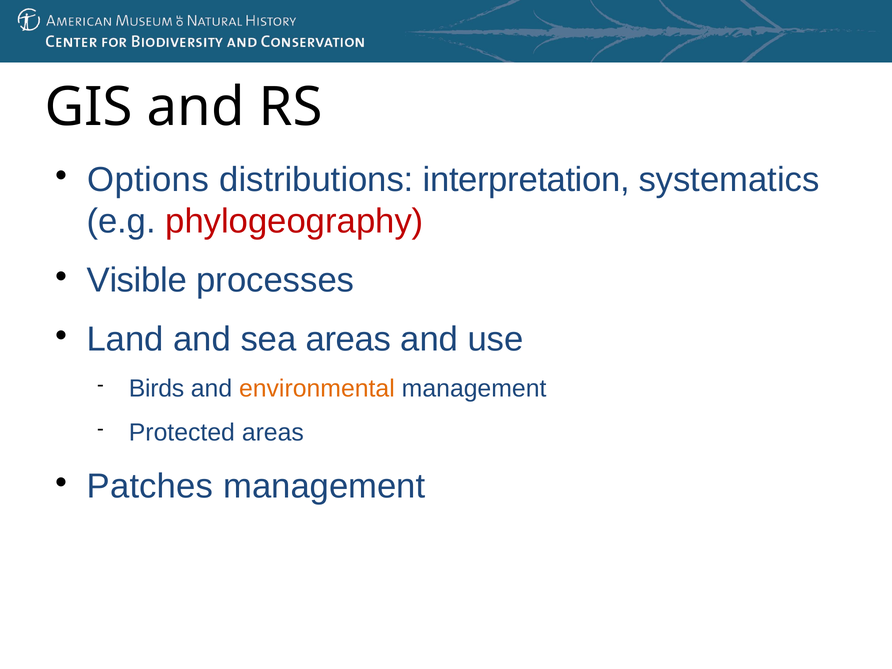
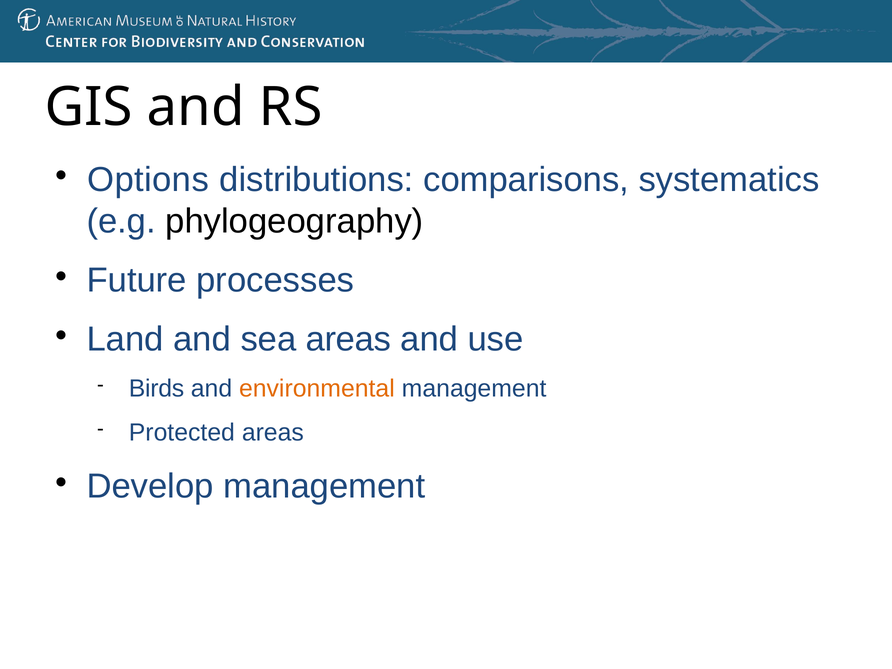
interpretation: interpretation -> comparisons (526, 180)
phylogeography colour: red -> black (294, 221)
Visible: Visible -> Future (137, 280)
Patches: Patches -> Develop (150, 486)
